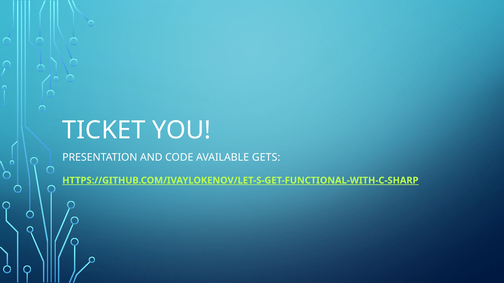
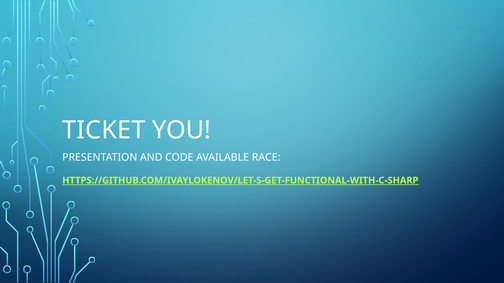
GETS: GETS -> RACE (266, 157)
